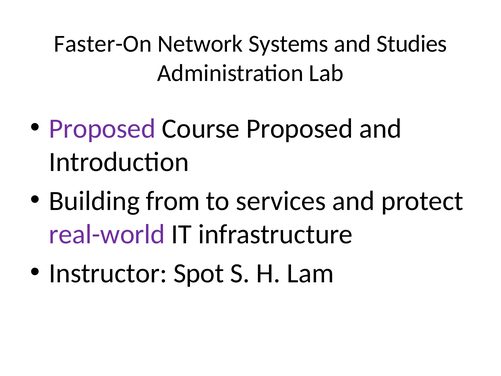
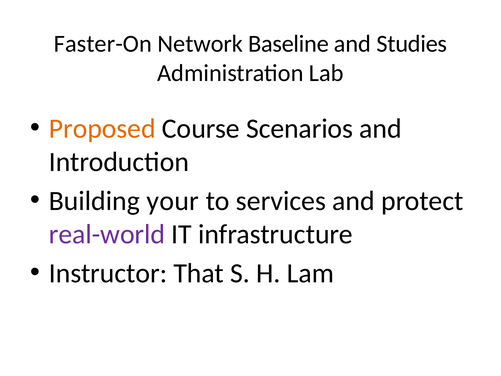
Systems: Systems -> Baseline (289, 44)
Proposed colour: purple -> orange (102, 128)
Course Proposed: Proposed -> Scenarios (300, 128)
from: from -> your (173, 201)
Spot: Spot -> That (199, 273)
